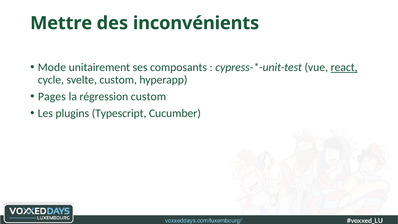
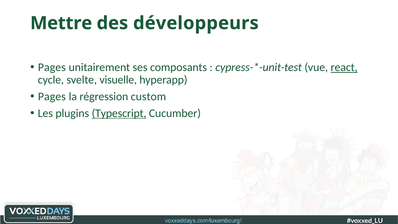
inconvénients: inconvénients -> développeurs (196, 23)
Mode: Mode -> Pages (52, 67)
svelte custom: custom -> visuelle (118, 80)
Typescript underline: none -> present (119, 113)
